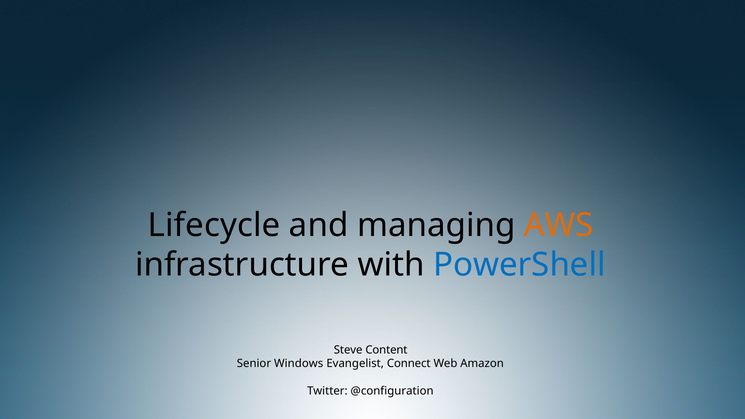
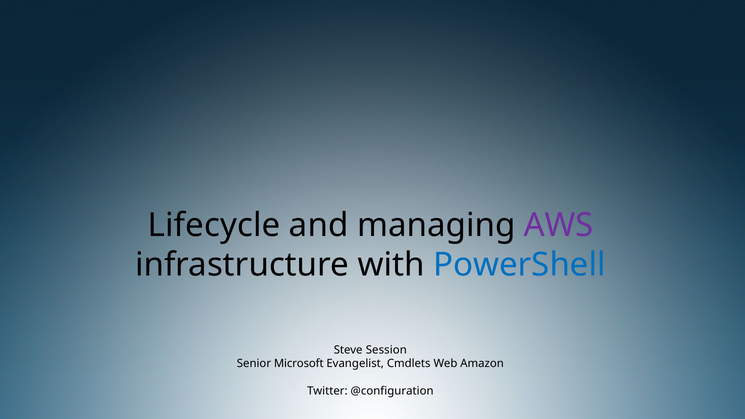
AWS colour: orange -> purple (559, 225)
Content: Content -> Session (386, 350)
Windows: Windows -> Microsoft (299, 364)
Connect: Connect -> Cmdlets (409, 364)
